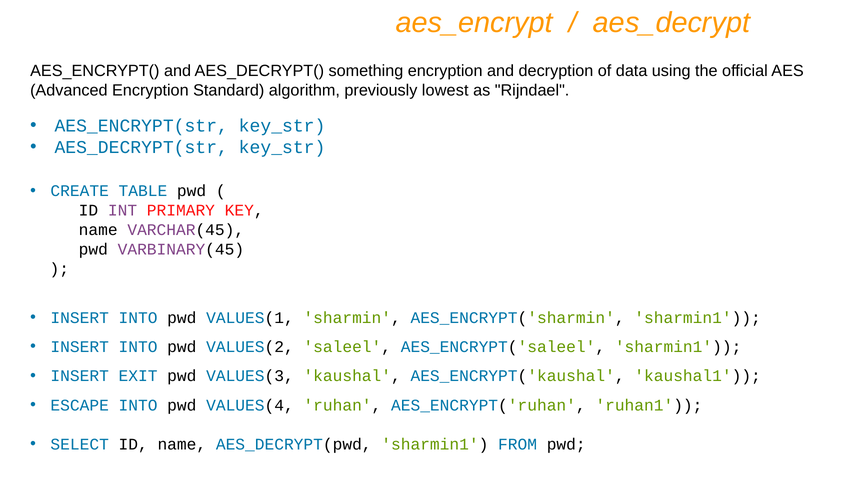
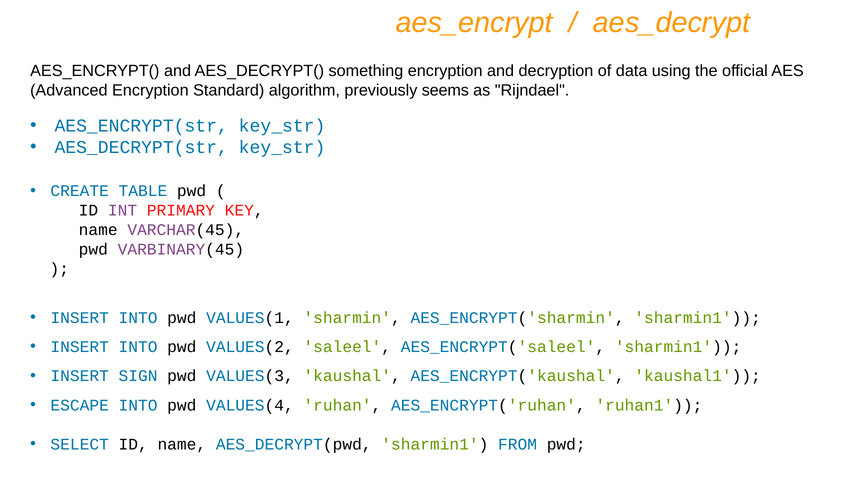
lowest: lowest -> seems (445, 90)
EXIT: EXIT -> SIGN (138, 376)
